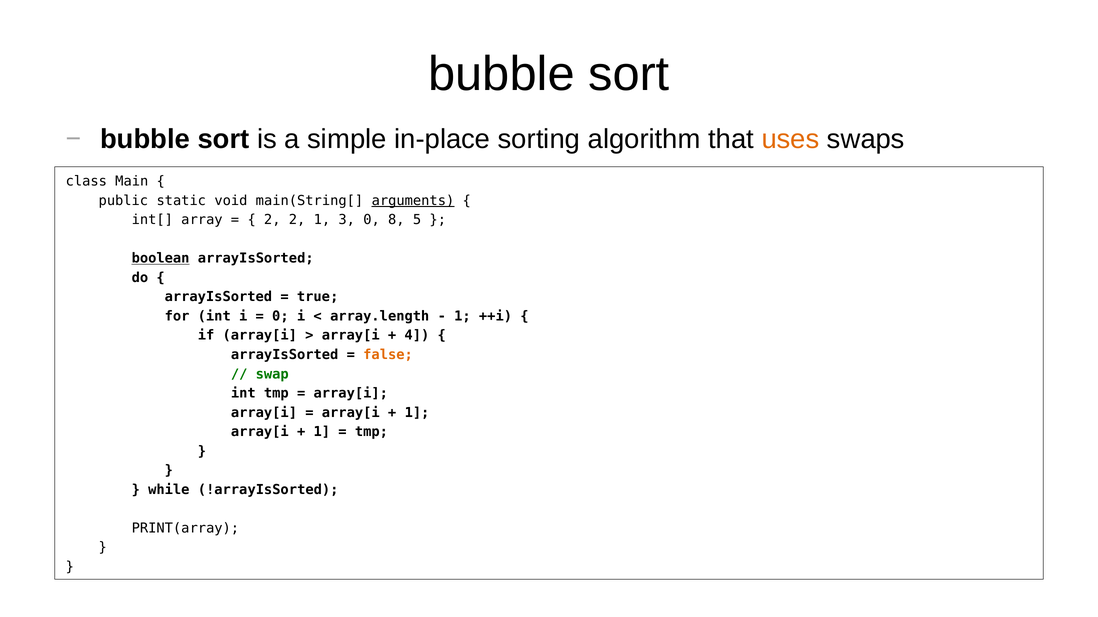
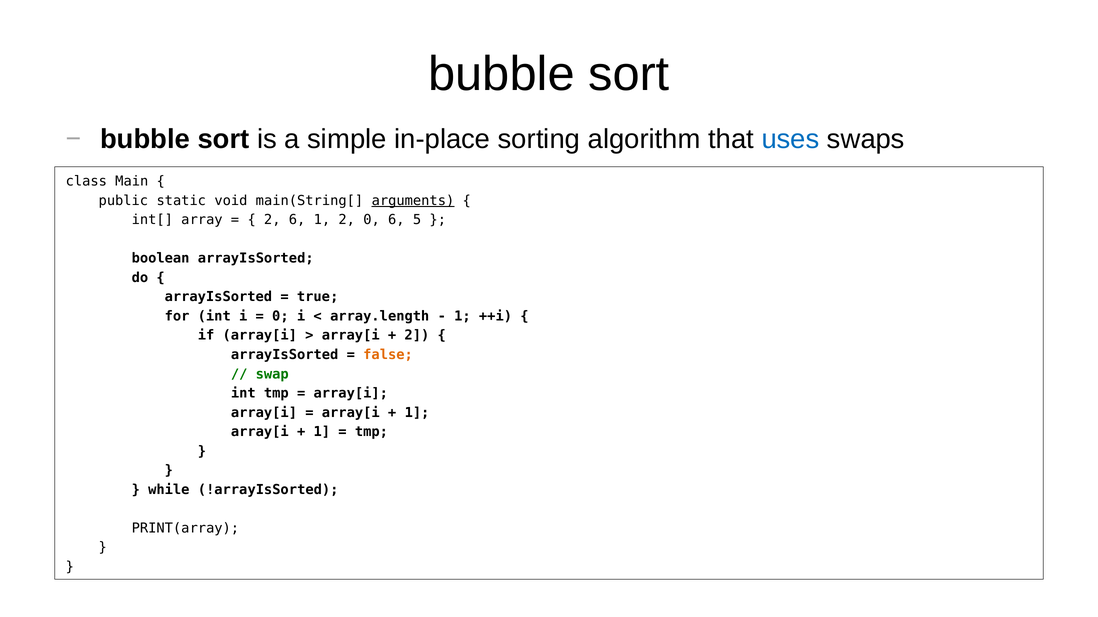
uses colour: orange -> blue (790, 140)
2 2: 2 -> 6 (297, 220)
1 3: 3 -> 2 (347, 220)
0 8: 8 -> 6 (396, 220)
boolean underline: present -> none (161, 259)
4: 4 -> 2 (417, 336)
